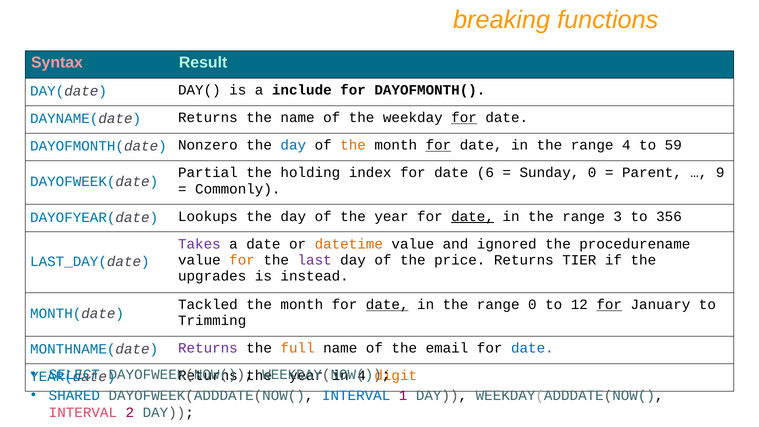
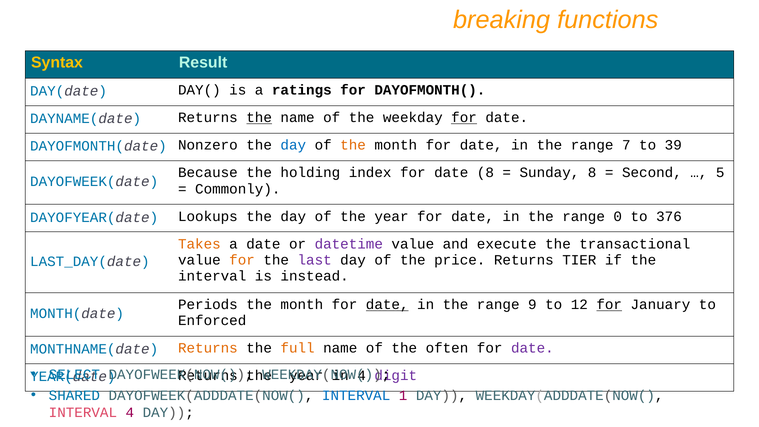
Syntax colour: pink -> yellow (57, 63)
include: include -> ratings (302, 90)
the underline: none -> present (259, 118)
for underline: present -> none (438, 145)
range 4: 4 -> 7 (626, 145)
59: 59 -> 39 (673, 145)
Partial: Partial -> Because (208, 173)
date 6: 6 -> 8 (485, 173)
Sunday 0: 0 -> 8 (592, 173)
Parent: Parent -> Second (652, 173)
9: 9 -> 5 (720, 173)
date underline: present -> none (473, 216)
3: 3 -> 0 (618, 216)
356: 356 -> 376 (669, 216)
Takes colour: purple -> orange (199, 244)
datetime colour: orange -> purple (349, 244)
ignored: ignored -> execute (507, 244)
procedurename: procedurename -> transactional (635, 244)
upgrades: upgrades -> interval (212, 276)
Tackled: Tackled -> Periods (208, 305)
range 0: 0 -> 9 (532, 305)
Trimming: Trimming -> Enforced (212, 321)
Returns colour: purple -> orange (208, 348)
email: email -> often (447, 348)
date colour: blue -> purple (532, 348)
digit colour: orange -> purple (396, 376)
INTERVAL 2: 2 -> 4 (130, 412)
